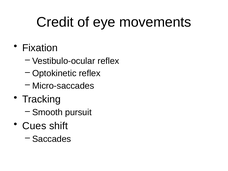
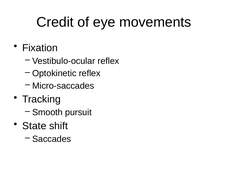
Cues: Cues -> State (34, 126)
